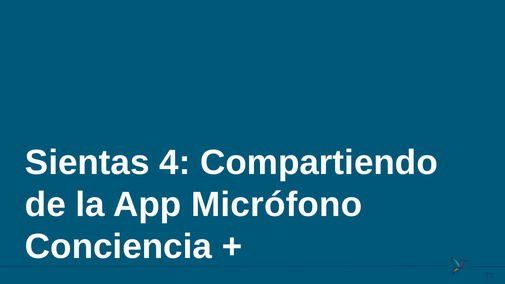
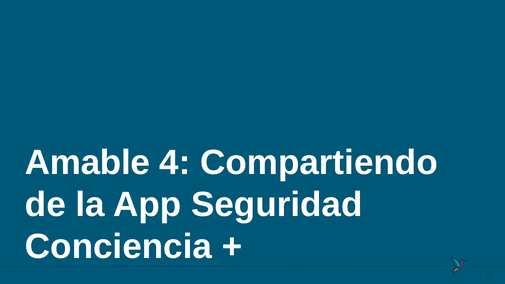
Sientas: Sientas -> Amable (87, 162)
Micrófono: Micrófono -> Seguridad (277, 205)
